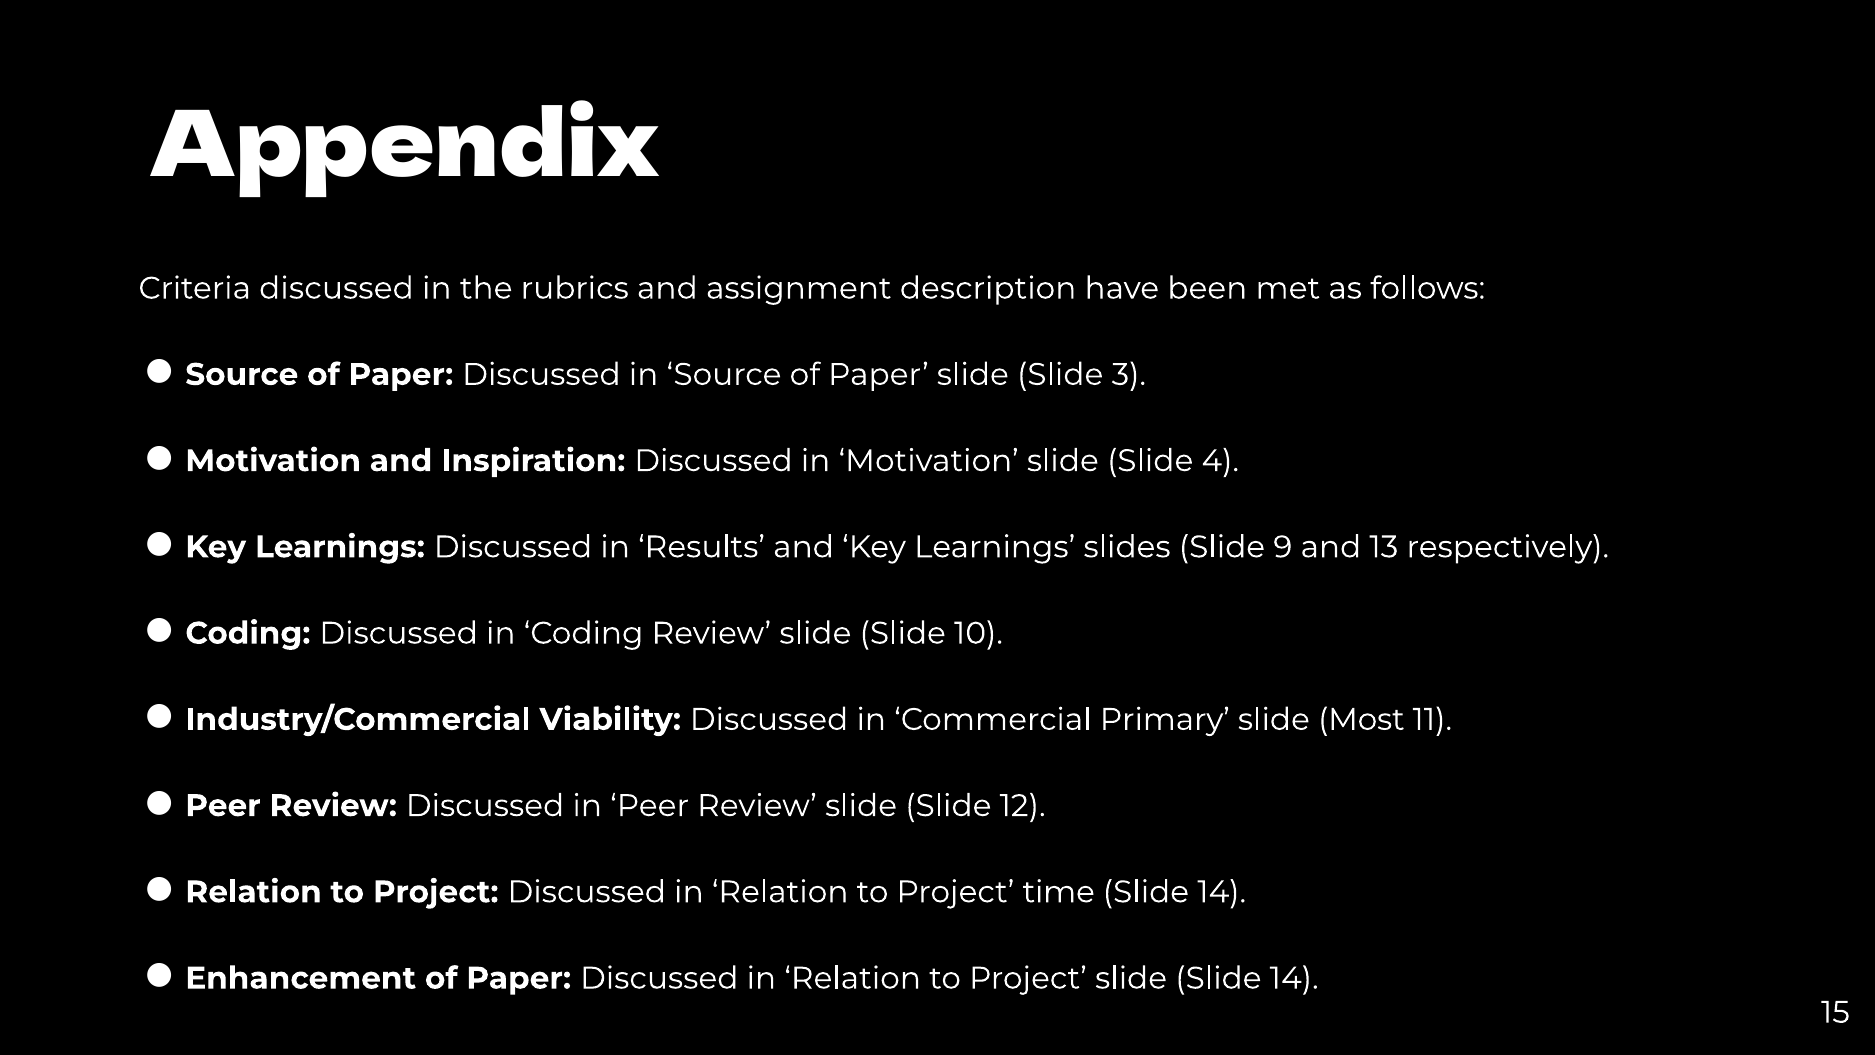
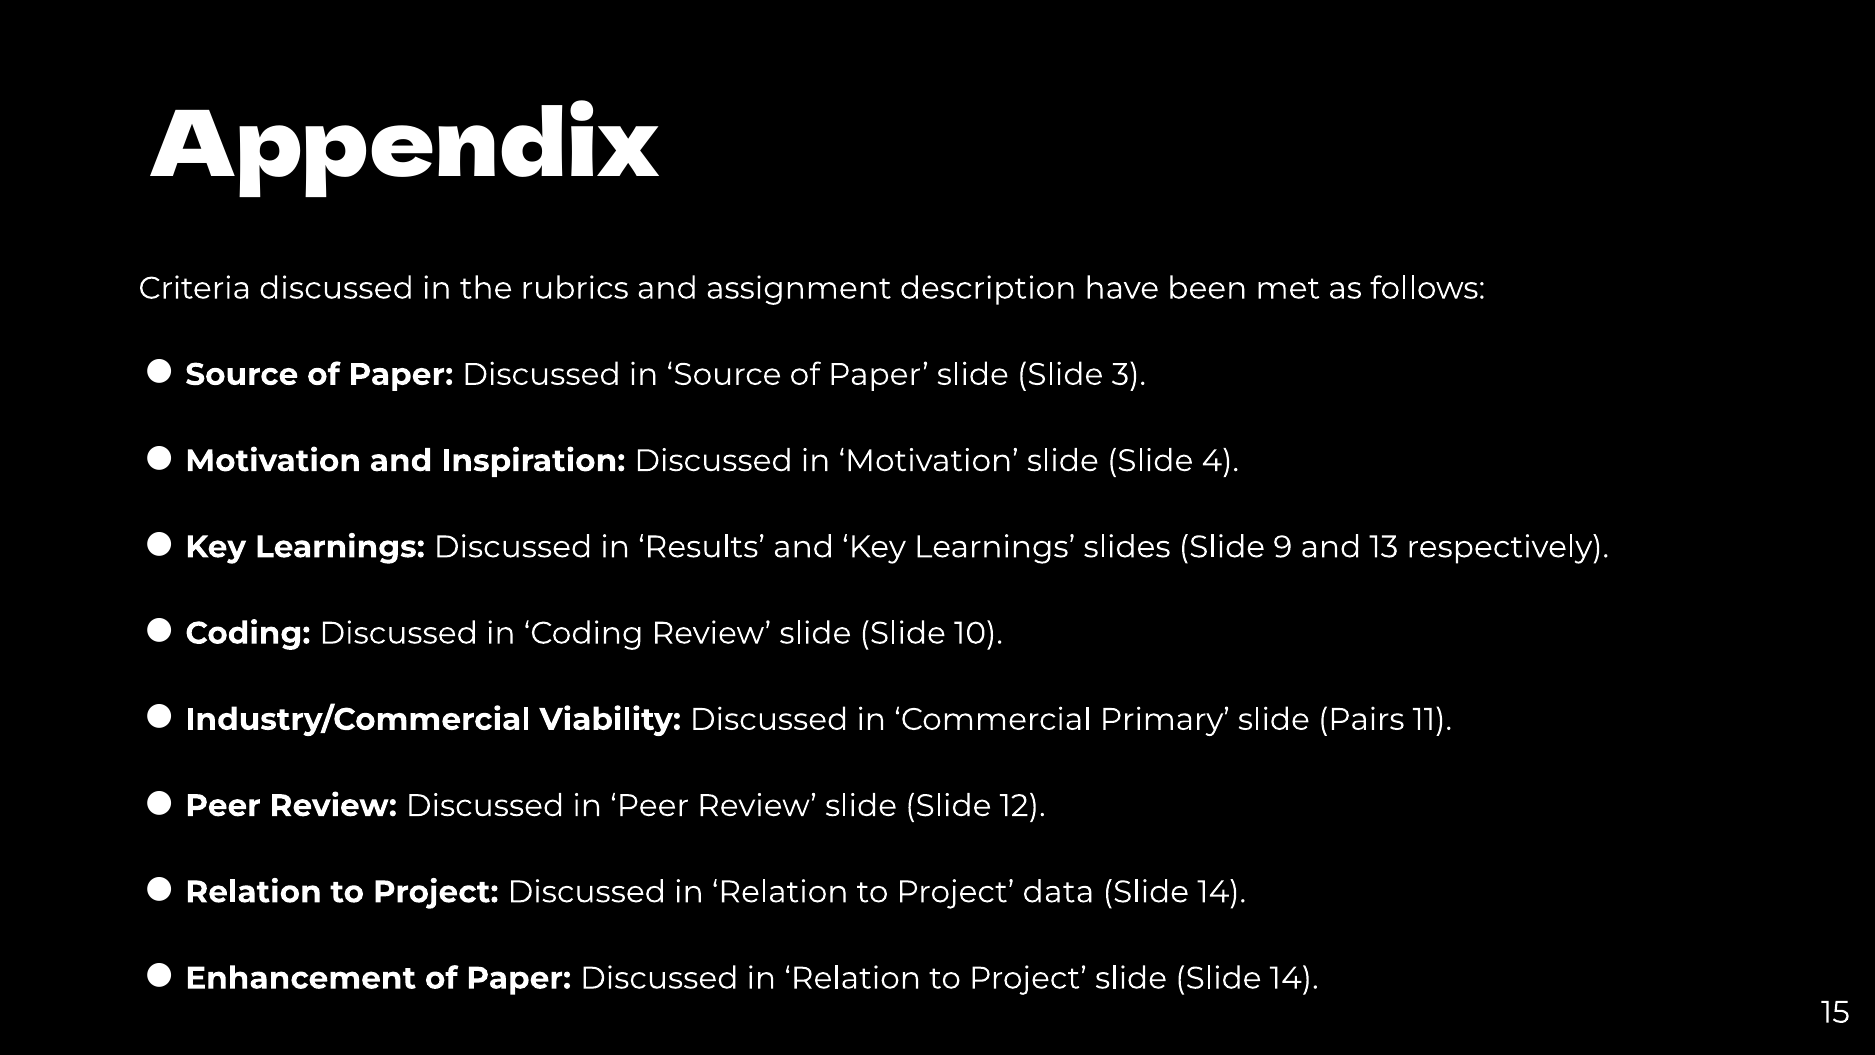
Most: Most -> Pairs (1361, 719)
time: time -> data (1058, 892)
